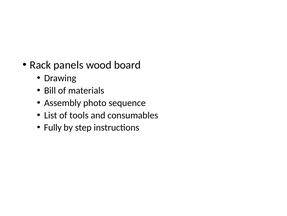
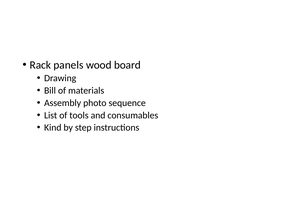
Fully: Fully -> Kind (53, 127)
